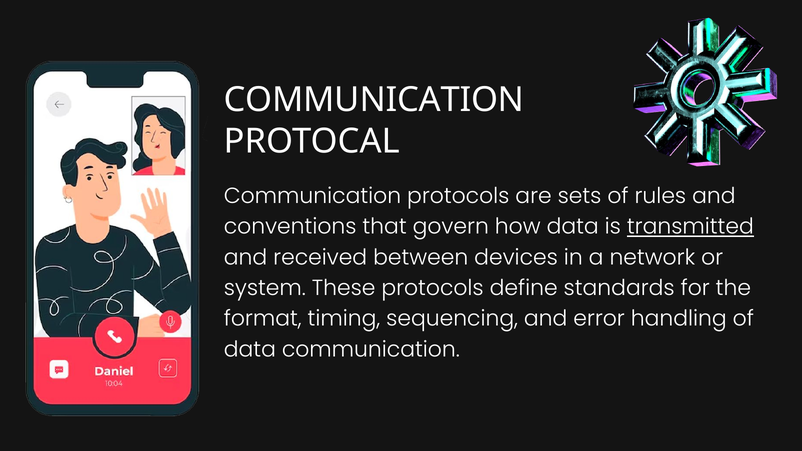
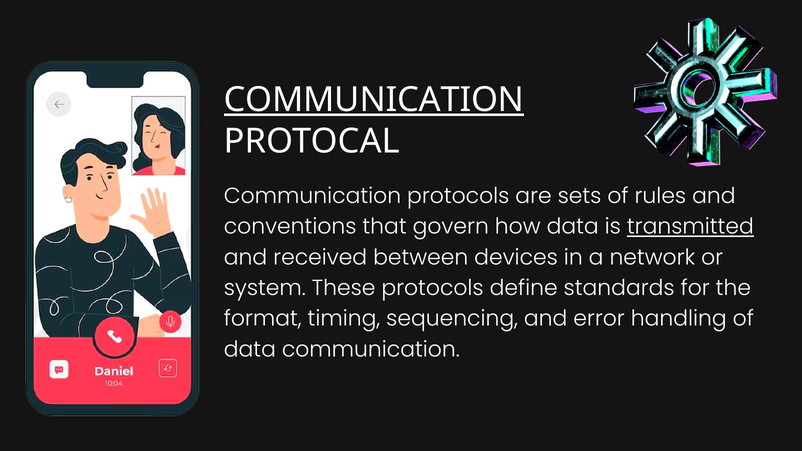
COMMUNICATION underline: none -> present (374, 100)
